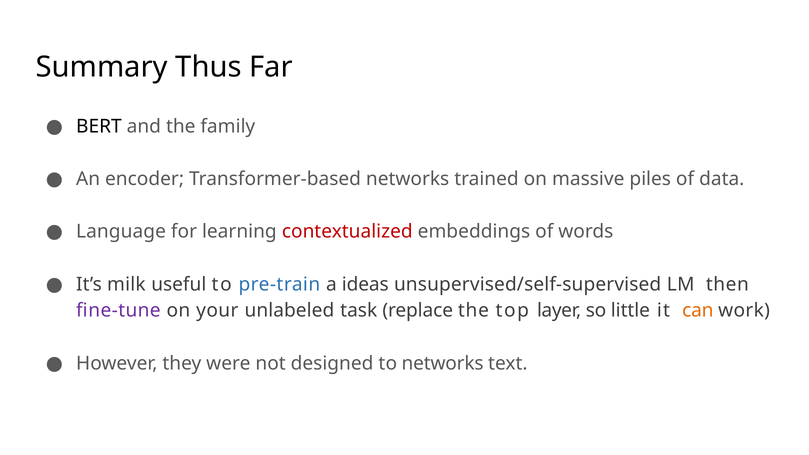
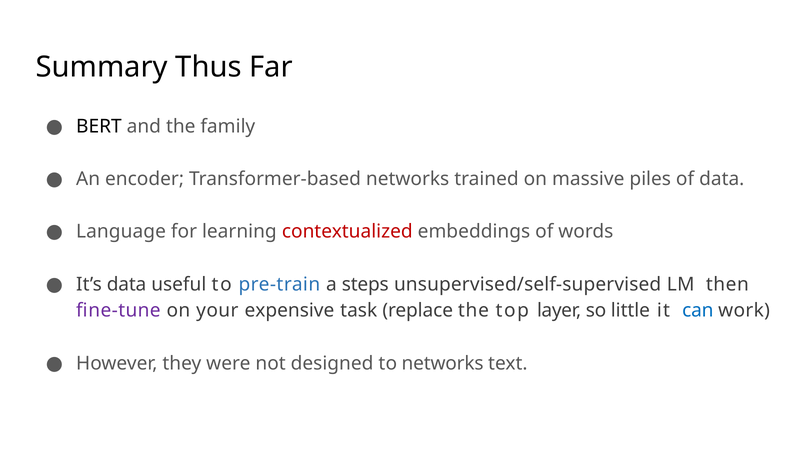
It’s milk: milk -> data (127, 284)
ideas: ideas -> steps (365, 284)
unlabeled: unlabeled -> expensive (289, 311)
can colour: orange -> blue (698, 311)
